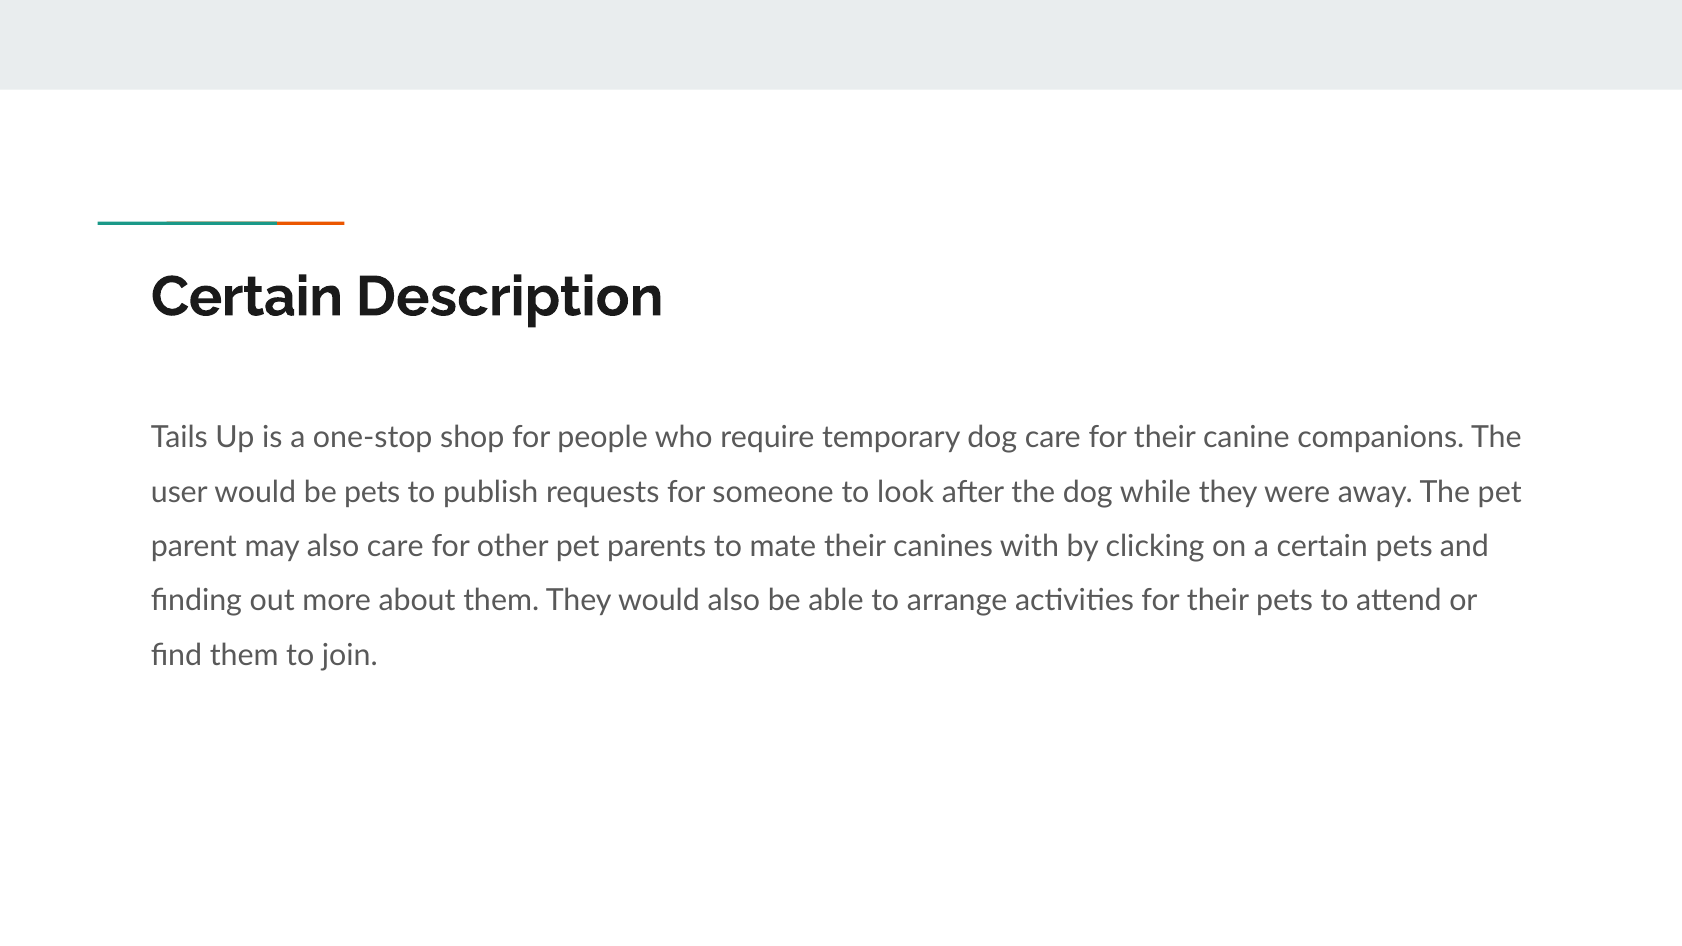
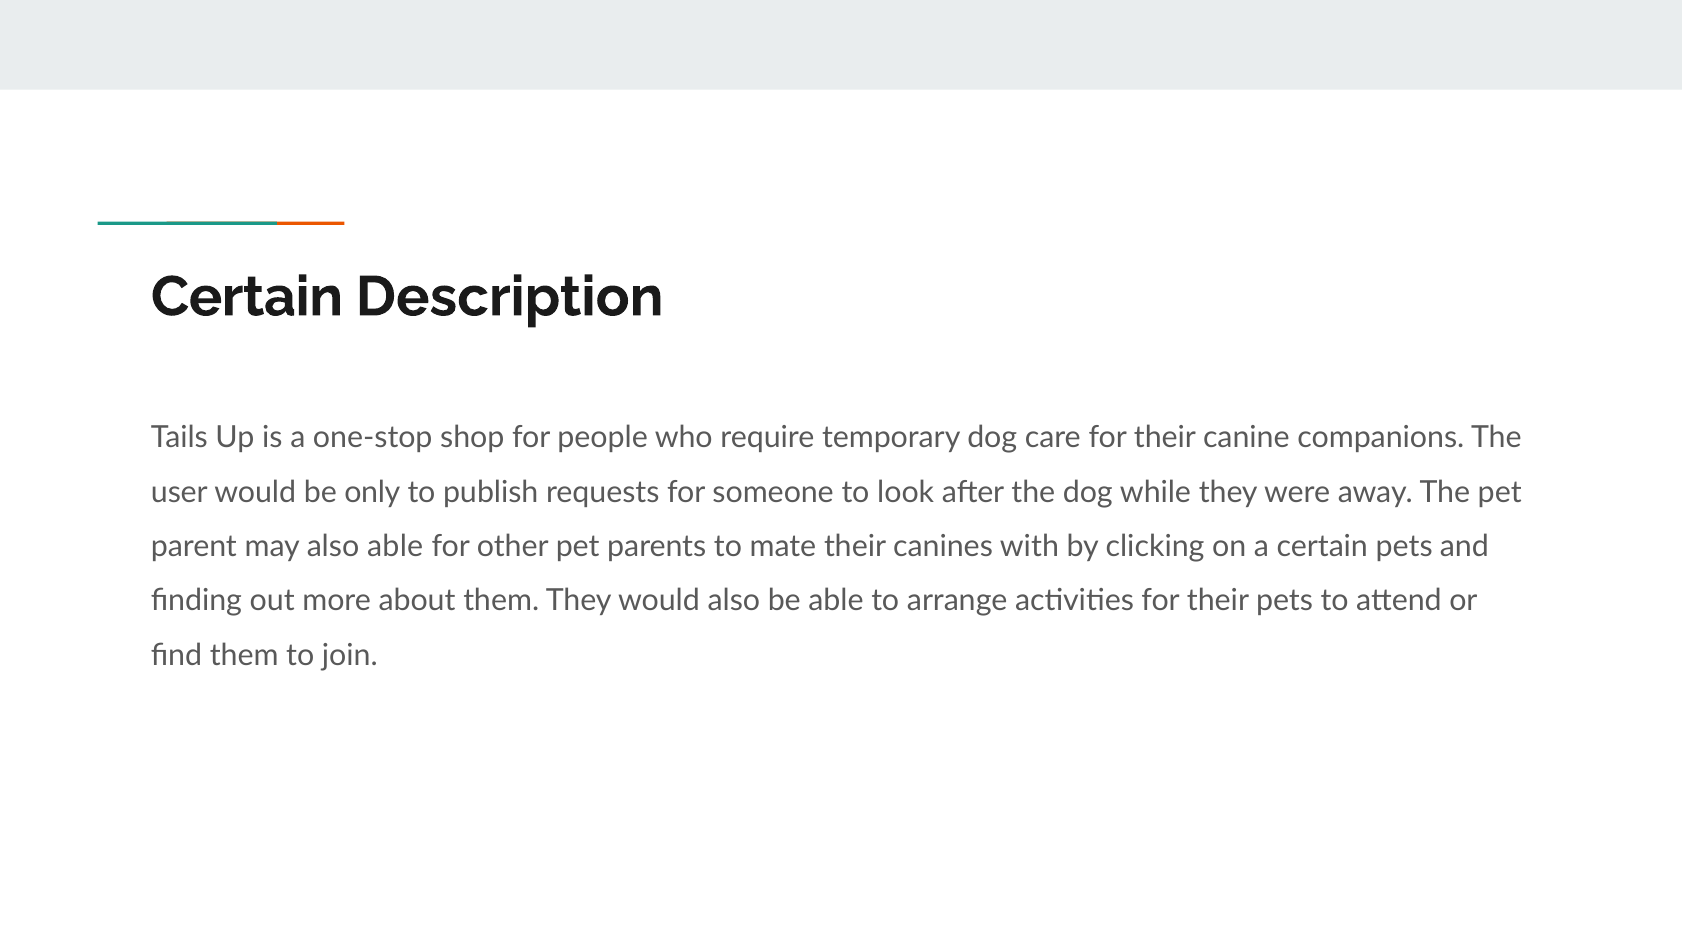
be pets: pets -> only (372, 492)
also care: care -> able (395, 546)
